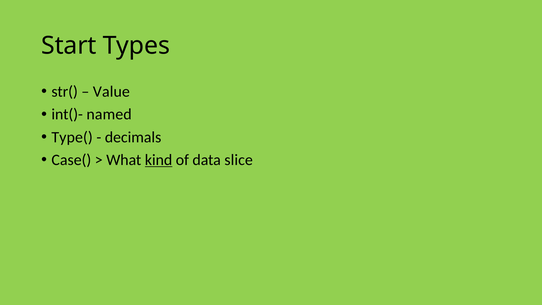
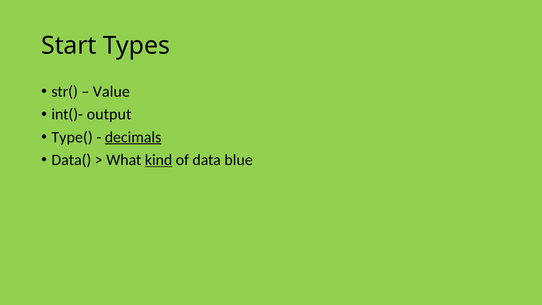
named: named -> output (109, 114)
decimals underline: none -> present (133, 137)
Case(: Case( -> Data( (71, 160)
slice: slice -> blue (239, 160)
